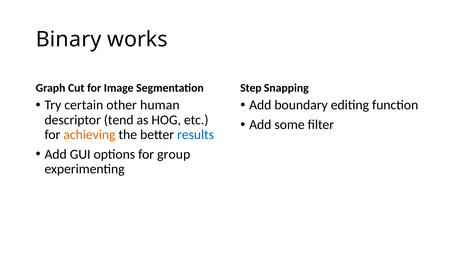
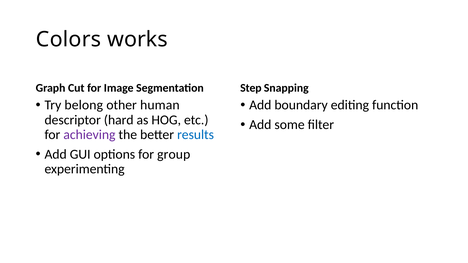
Binary: Binary -> Colors (69, 39)
certain: certain -> belong (84, 105)
tend: tend -> hard (119, 120)
achieving colour: orange -> purple (89, 135)
